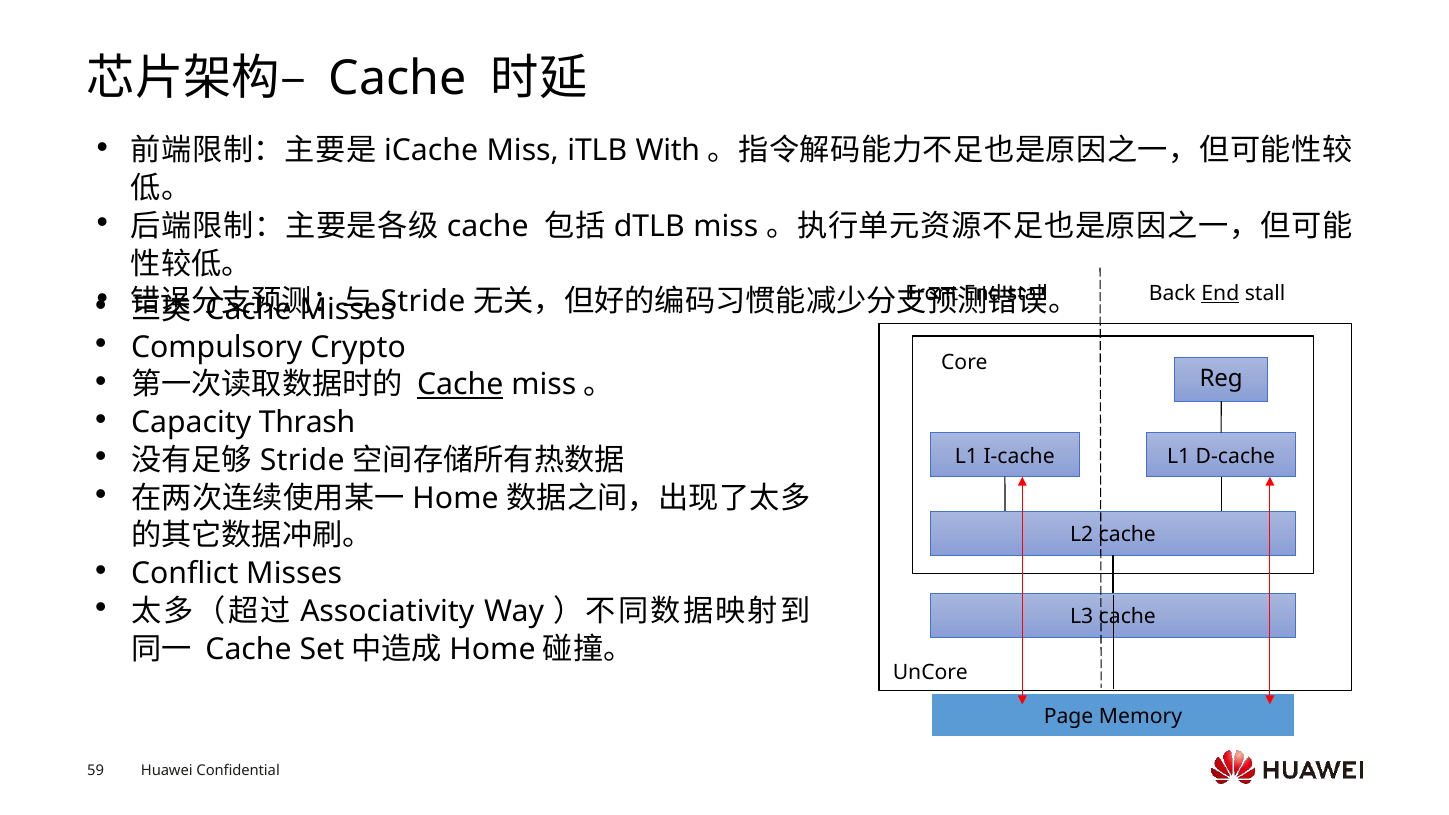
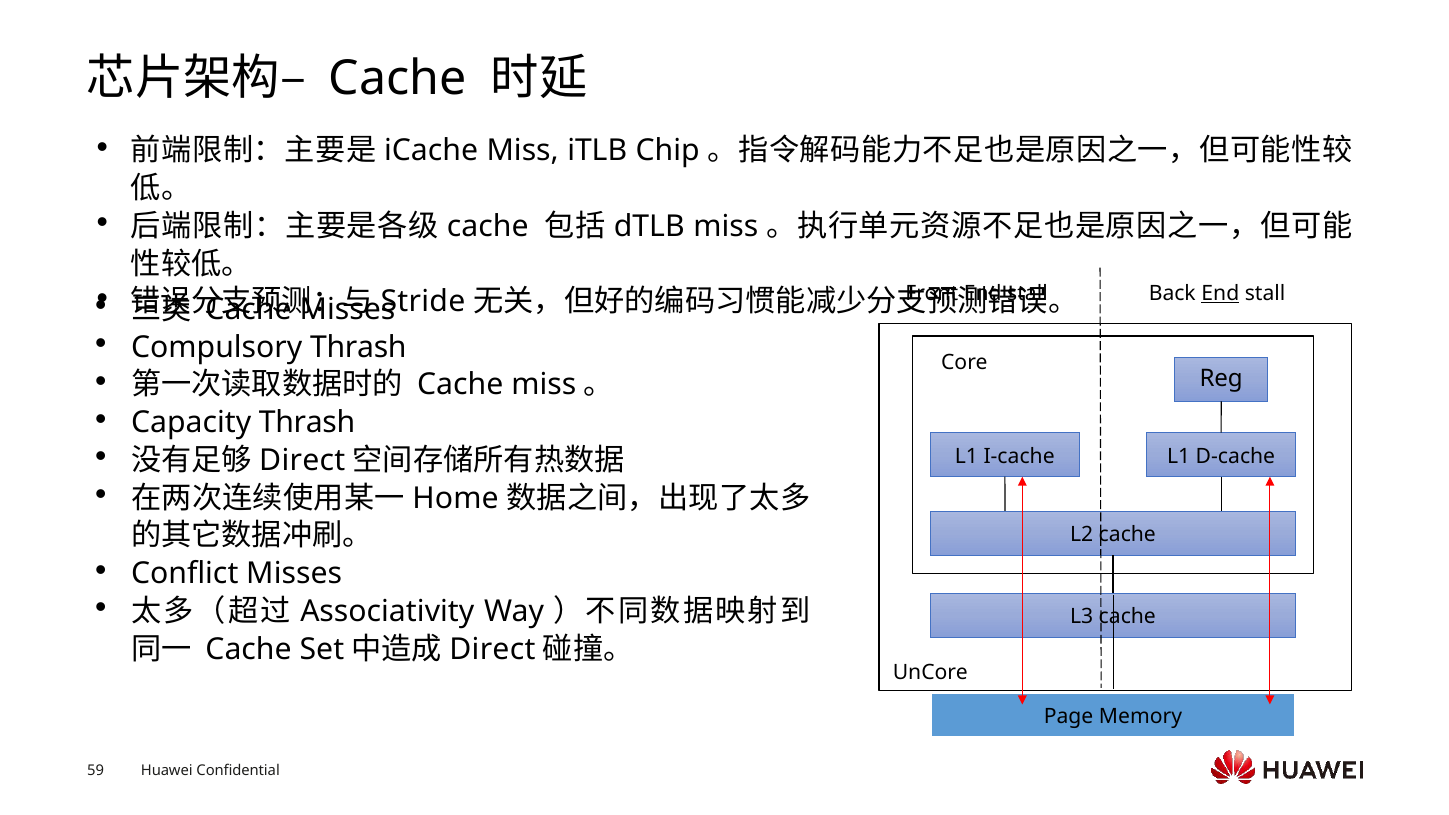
With: With -> Chip (668, 151)
Compulsory Crypto: Crypto -> Thrash (358, 347)
Cache underline: present -> none (460, 385)
Stride: Stride -> Direct (302, 460)
Home: Home -> Direct (492, 649)
